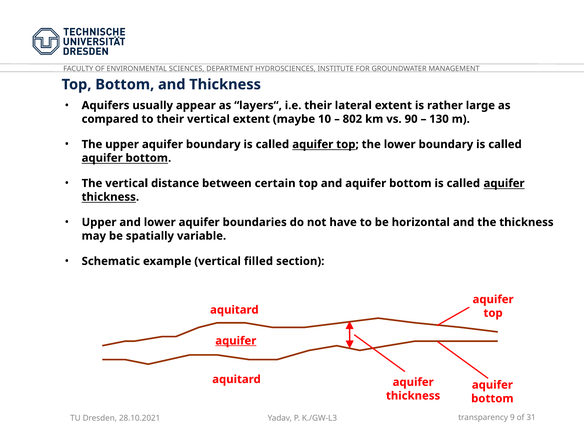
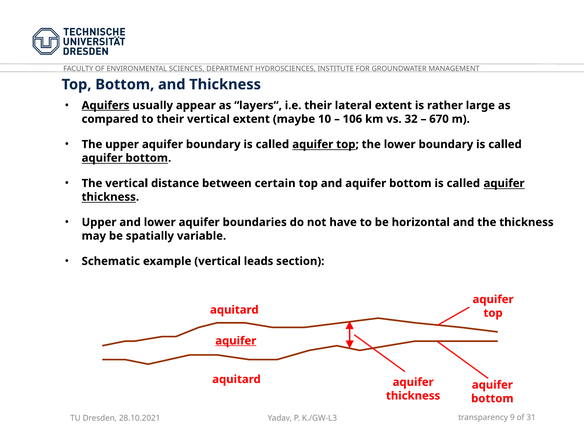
Aquifers underline: none -> present (106, 105)
802: 802 -> 106 (352, 119)
90: 90 -> 32 (411, 119)
130: 130 -> 670 (439, 119)
filled: filled -> leads (259, 261)
